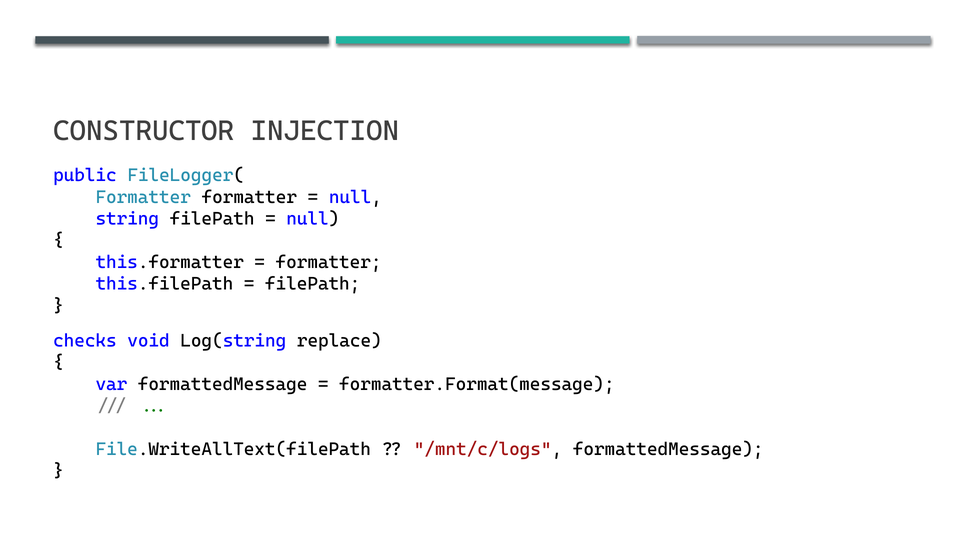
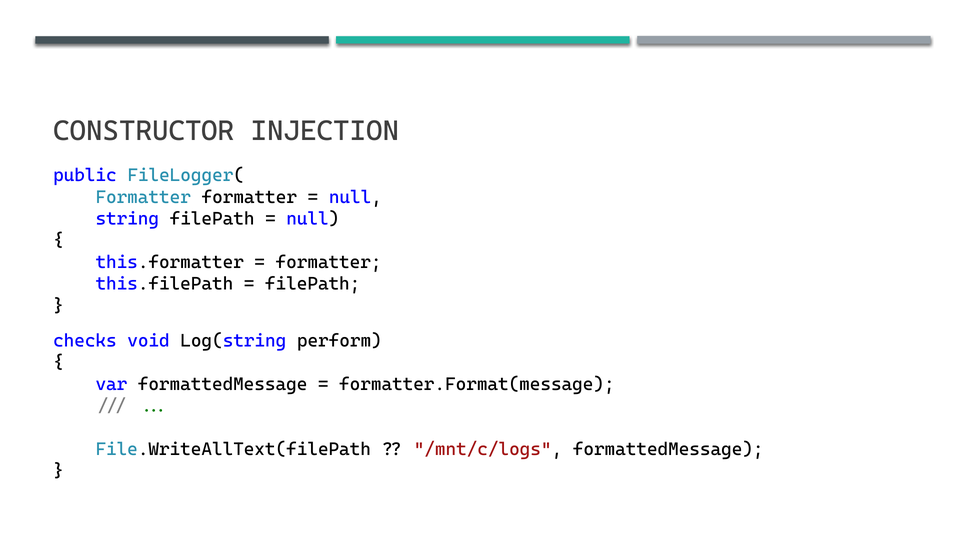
replace: replace -> perform (339, 341)
